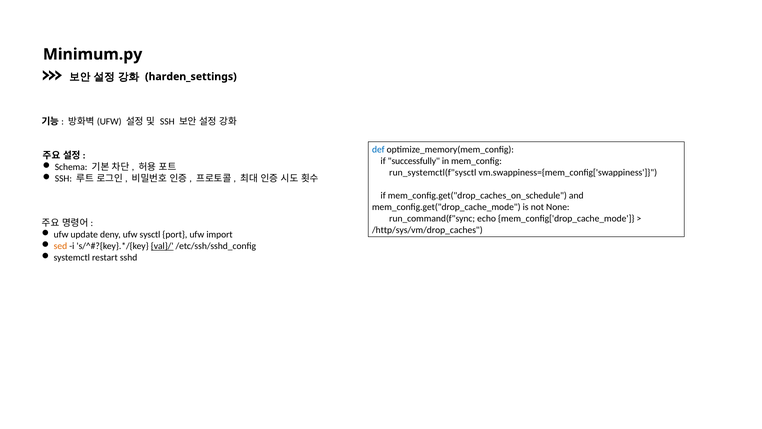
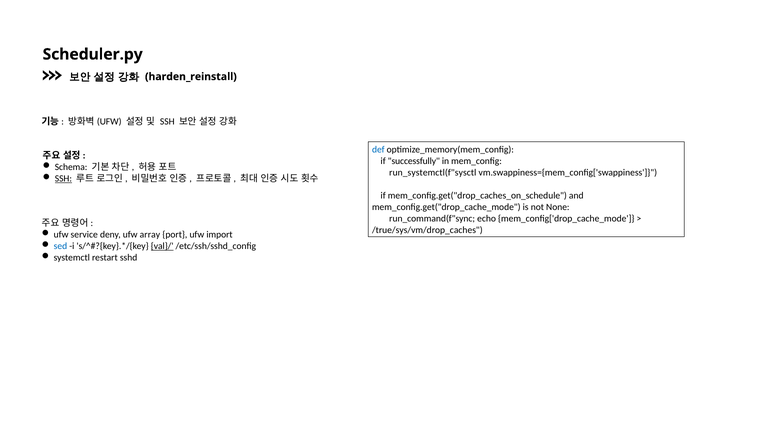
Minimum.py: Minimum.py -> Scheduler.py (93, 54)
harden_settings: harden_settings -> harden_reinstall (191, 77)
SSH underline: none -> present (63, 178)
/http/sys/vm/drop_caches: /http/sys/vm/drop_caches -> /true/sys/vm/drop_caches (427, 230)
update: update -> service (84, 234)
sysctl: sysctl -> array (150, 234)
sed colour: orange -> blue (60, 246)
